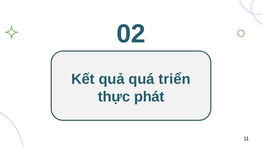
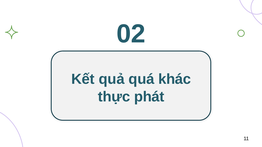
triển: triển -> khác (175, 79)
